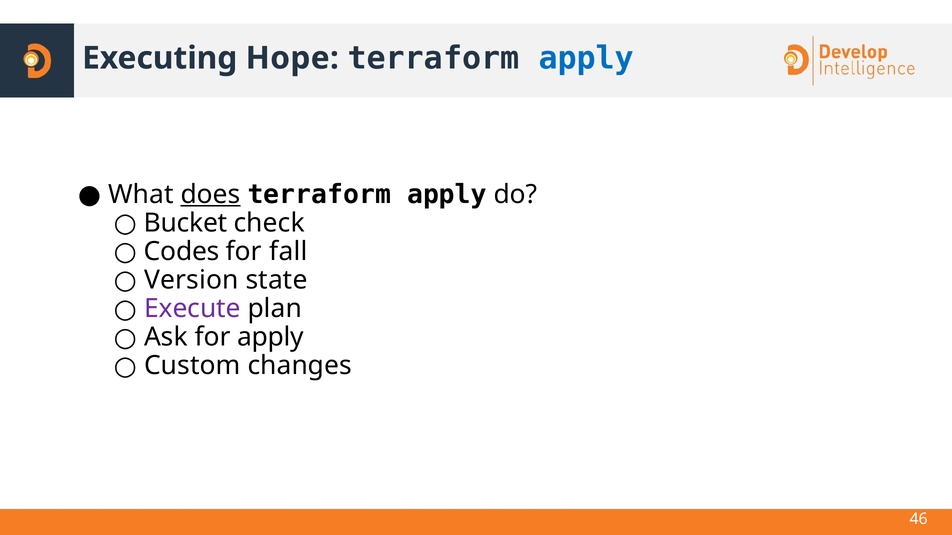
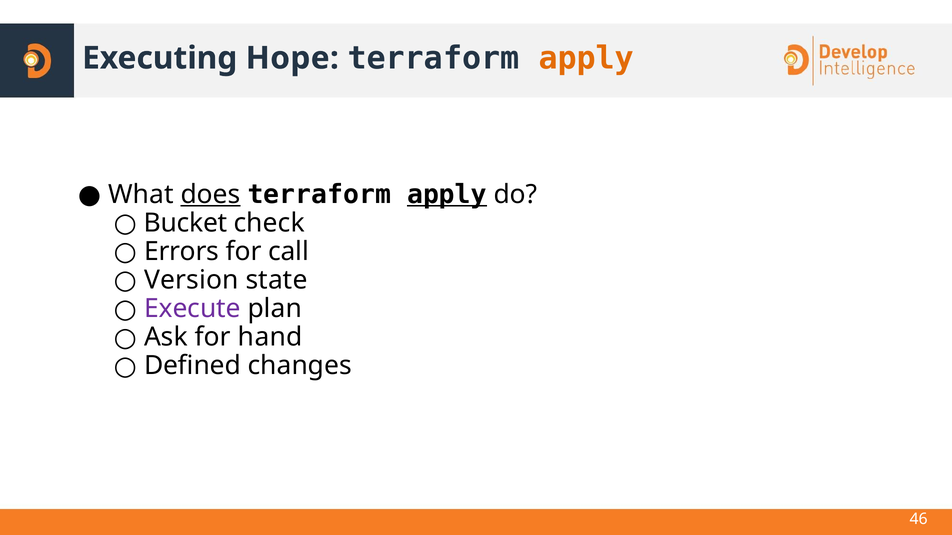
apply colour: blue -> orange (586, 58)
apply underline: none -> present (447, 195)
Codes: Codes -> Errors (182, 252)
fall: fall -> call (289, 252)
for apply: apply -> hand (270, 338)
Custom: Custom -> Defined (192, 366)
